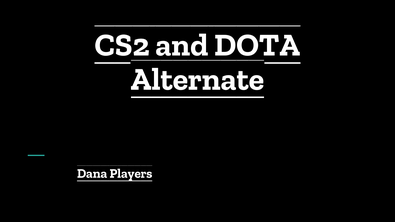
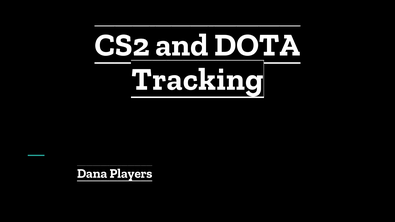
Alternate: Alternate -> Tracking (197, 80)
